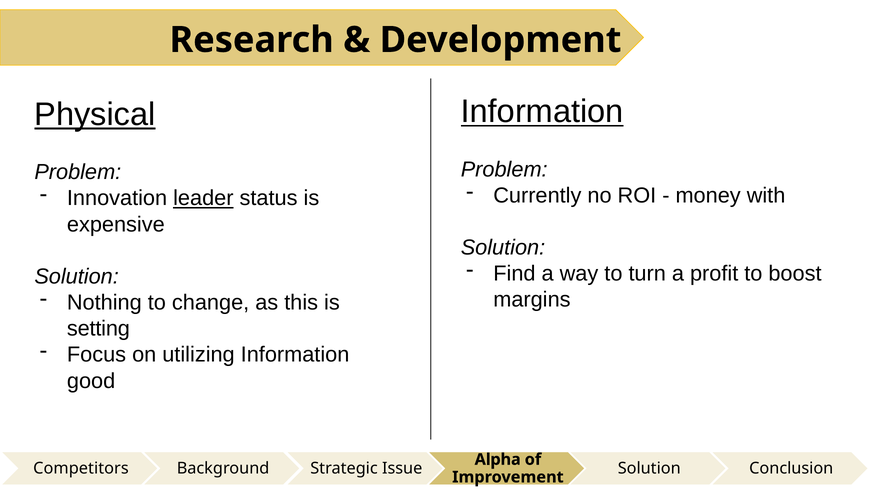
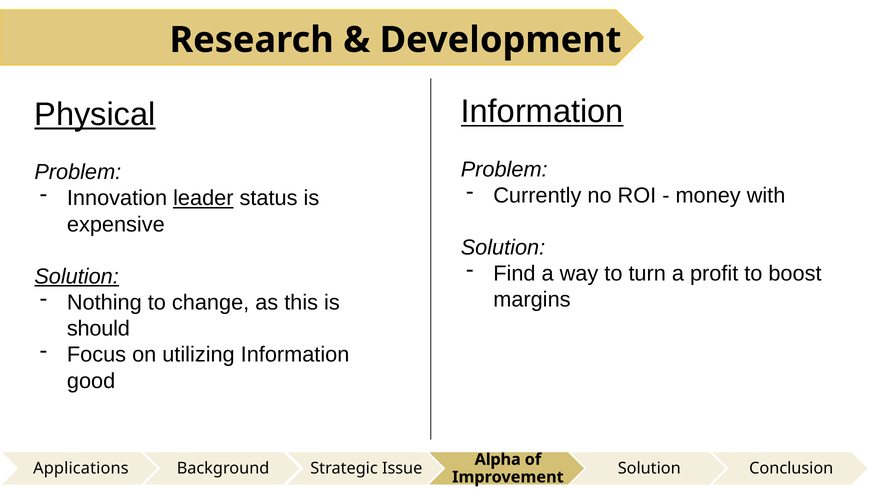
Solution underline: none -> present (77, 276)
setting: setting -> should (98, 329)
Competitors: Competitors -> Applications (81, 468)
